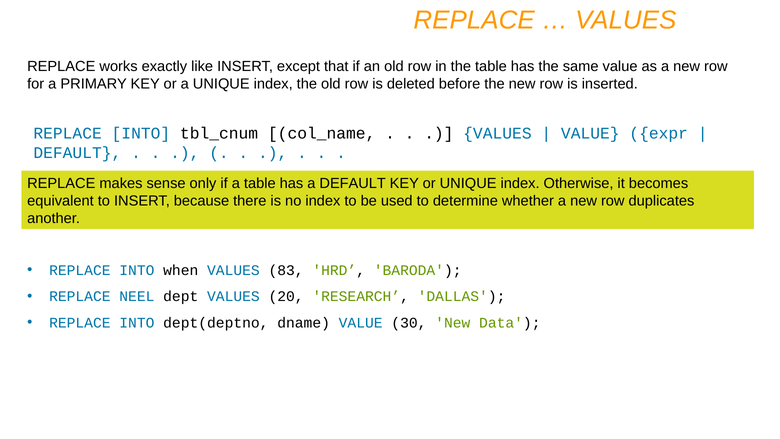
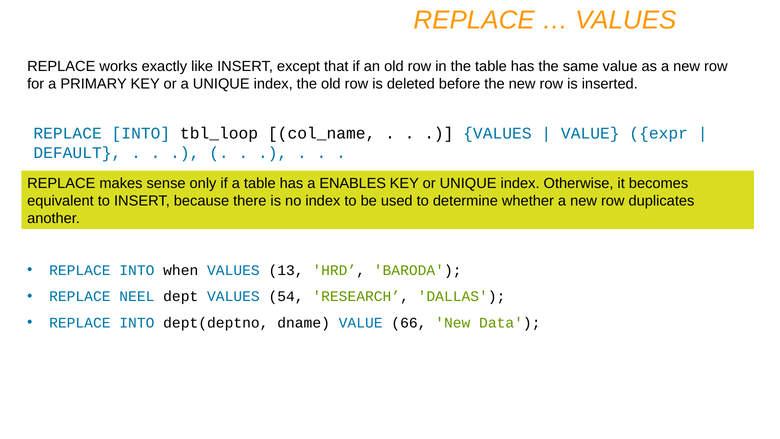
tbl_cnum: tbl_cnum -> tbl_loop (219, 133)
a DEFAULT: DEFAULT -> ENABLES (353, 183)
83: 83 -> 13 (286, 270)
20: 20 -> 54 (286, 296)
30: 30 -> 66 (409, 323)
